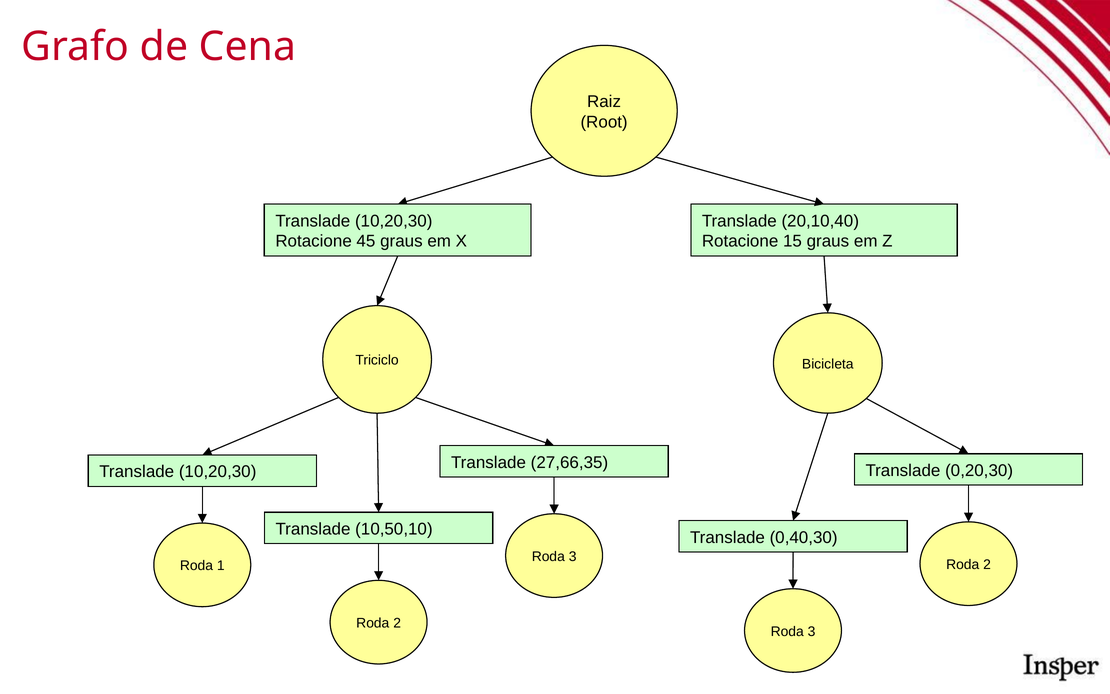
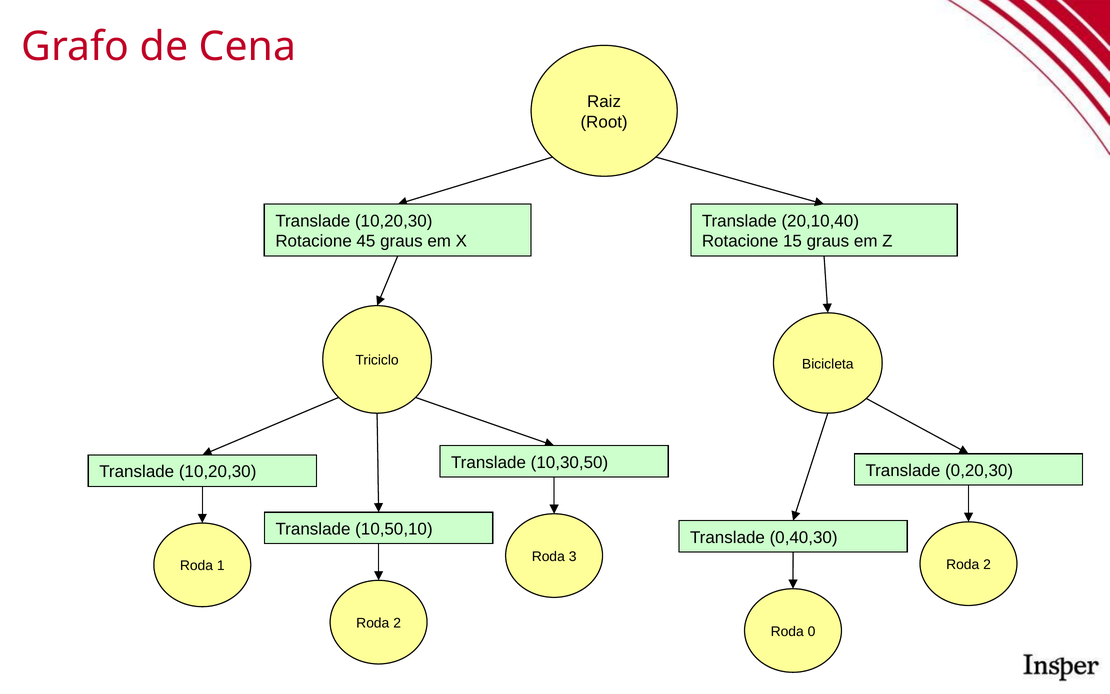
27,66,35: 27,66,35 -> 10,30,50 (569, 462)
3: 3 -> 0 (812, 631)
